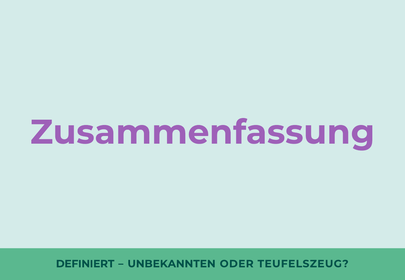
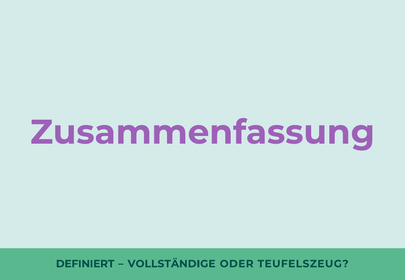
UNBEKANNTEN: UNBEKANNTEN -> VOLLSTÄNDIGE (172, 264)
